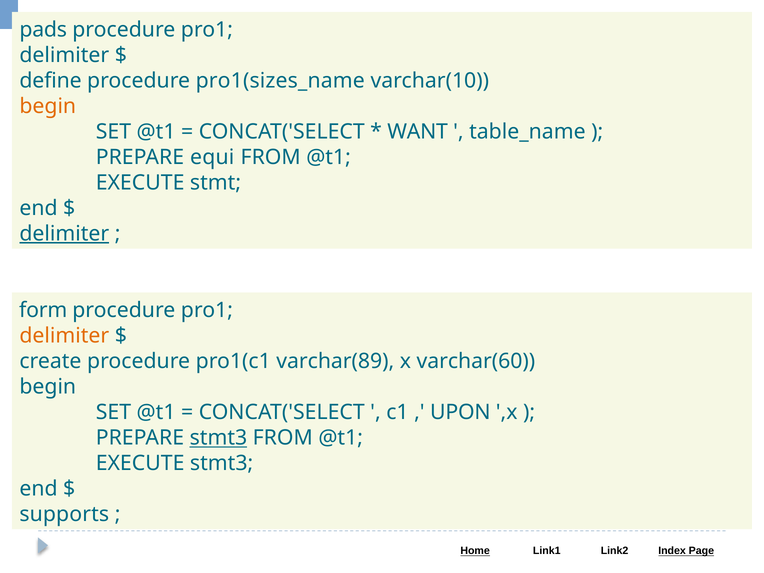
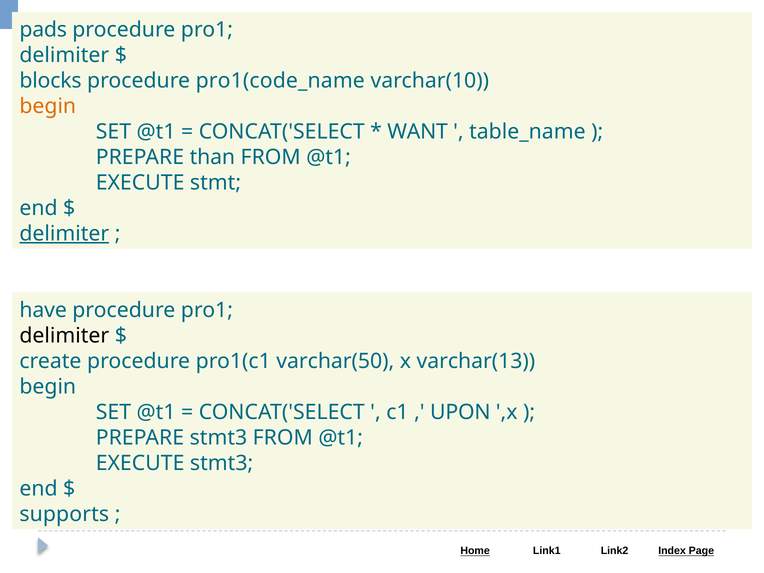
define: define -> blocks (51, 81)
pro1(sizes_name: pro1(sizes_name -> pro1(code_name (280, 81)
equi: equi -> than (212, 157)
form: form -> have (43, 310)
delimiter colour: orange -> black (64, 336)
varchar(89: varchar(89 -> varchar(50 (335, 361)
varchar(60: varchar(60 -> varchar(13 (476, 361)
stmt3 underline: present -> none (218, 438)
